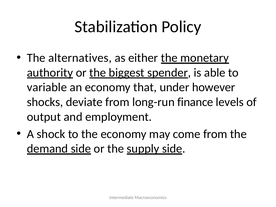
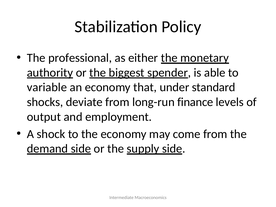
alternatives: alternatives -> professional (80, 58)
however: however -> standard (214, 87)
